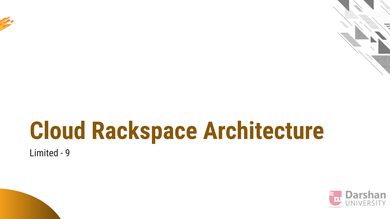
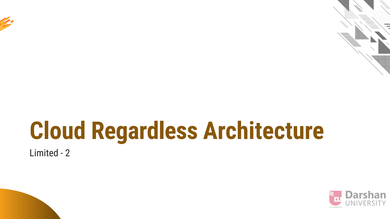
Rackspace: Rackspace -> Regardless (144, 131)
9: 9 -> 2 (68, 153)
